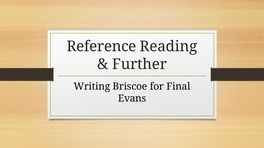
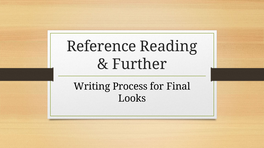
Briscoe: Briscoe -> Process (130, 87)
Evans: Evans -> Looks (132, 99)
